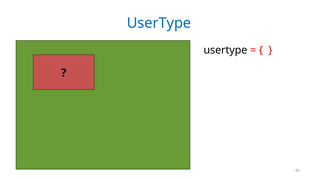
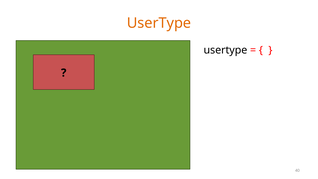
UserType colour: blue -> orange (159, 23)
